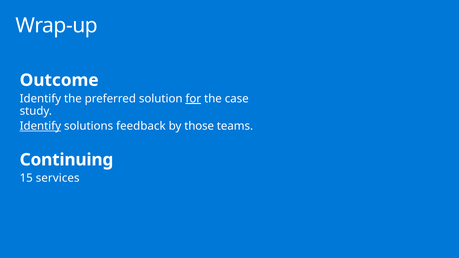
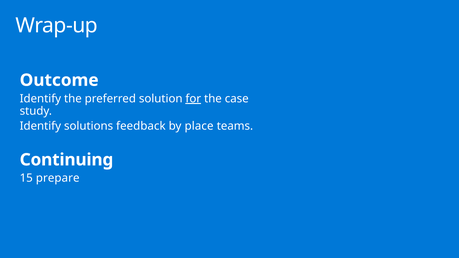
Identify underline: present -> none (40, 126)
those: those -> place (199, 126)
services: services -> prepare (58, 178)
